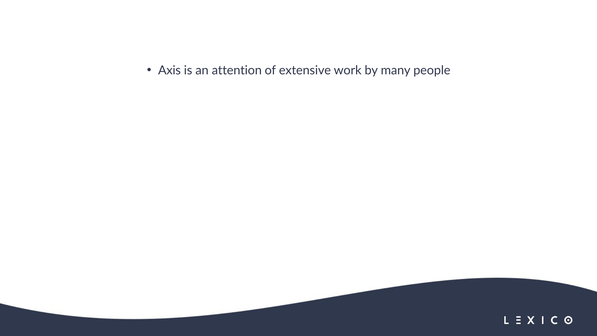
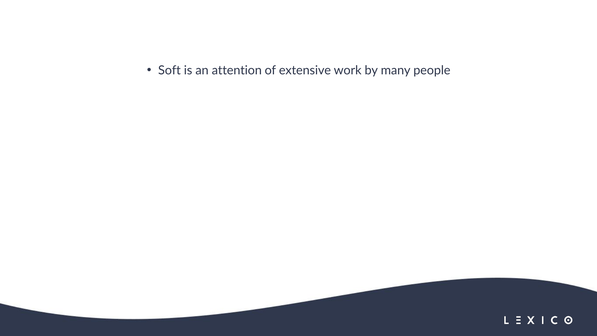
Axis: Axis -> Soft (169, 70)
